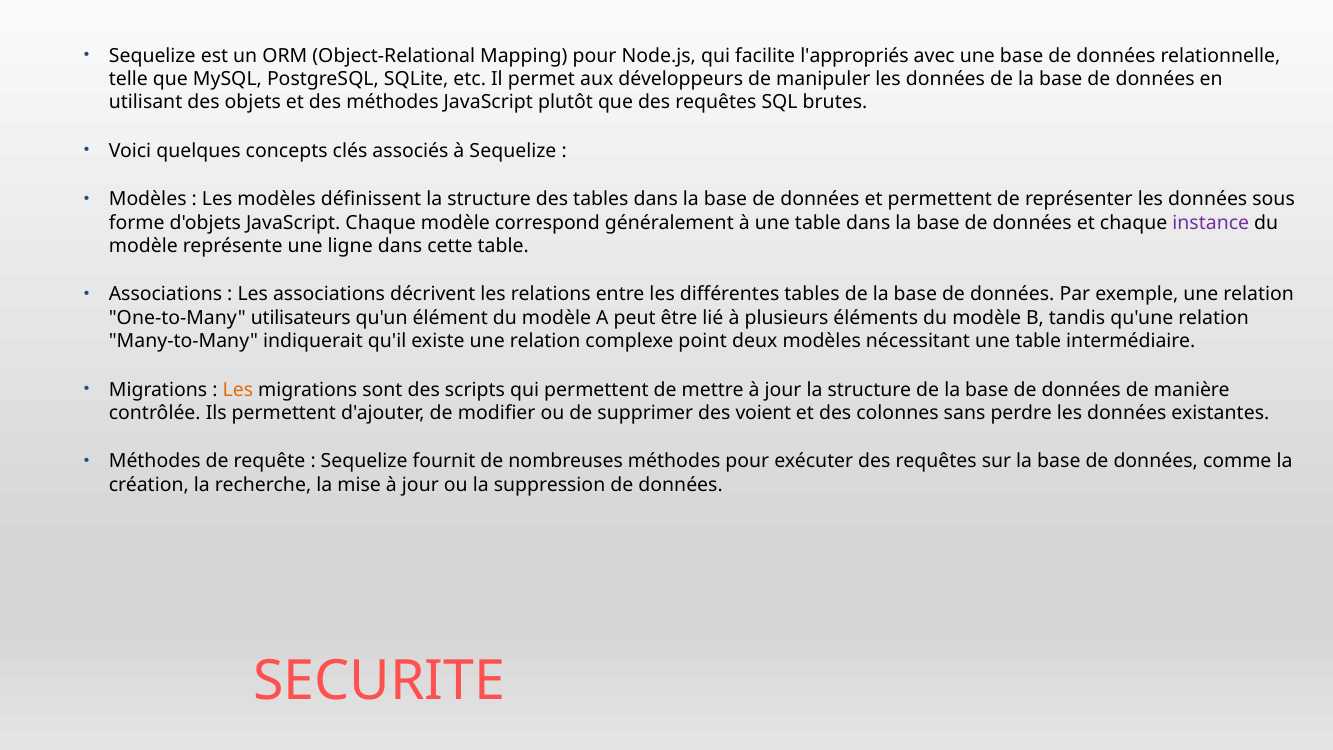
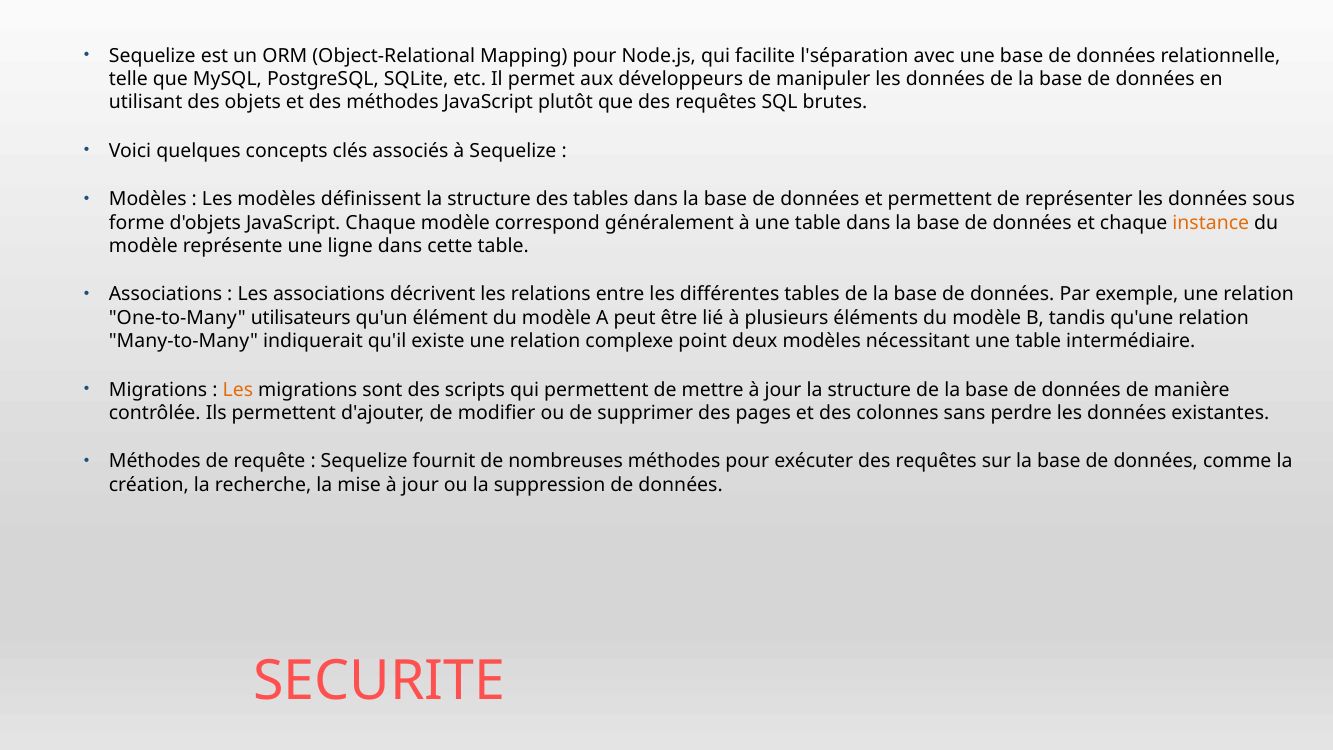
l'appropriés: l'appropriés -> l'séparation (854, 56)
instance colour: purple -> orange (1211, 223)
voient: voient -> pages (763, 413)
